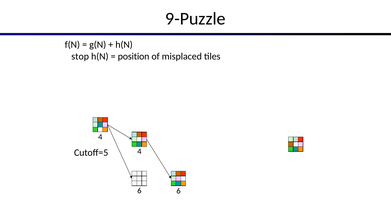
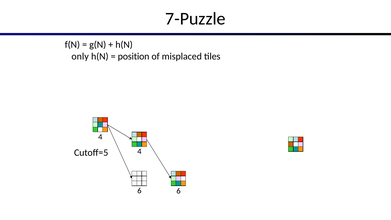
9-Puzzle: 9-Puzzle -> 7-Puzzle (195, 19)
stop: stop -> only (80, 56)
